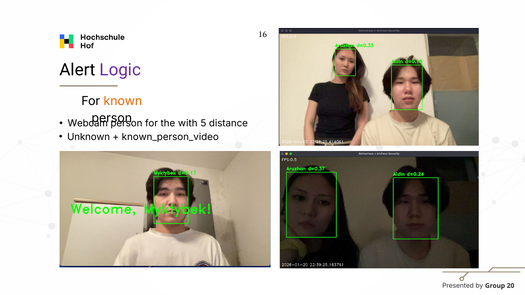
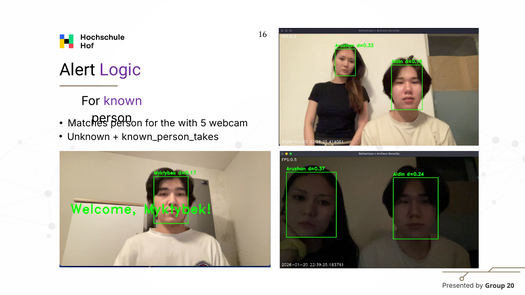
known colour: orange -> purple (123, 101)
Webcam: Webcam -> Matches (88, 123)
distance: distance -> webcam (228, 123)
known_person_video: known_person_video -> known_person_takes (170, 137)
